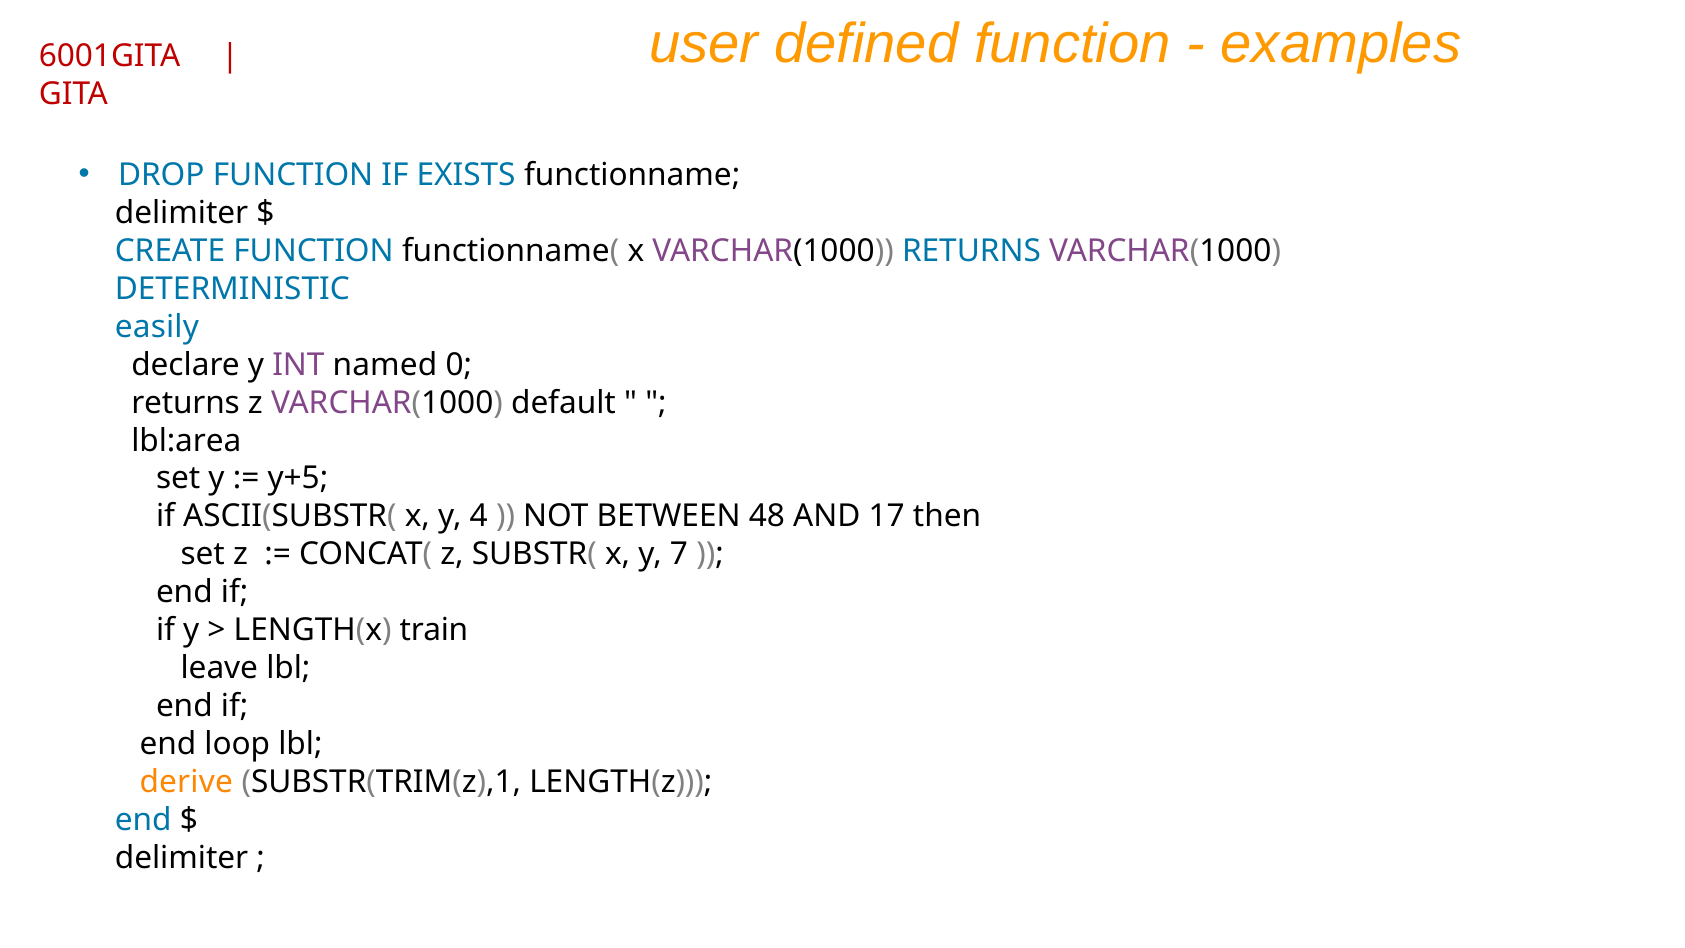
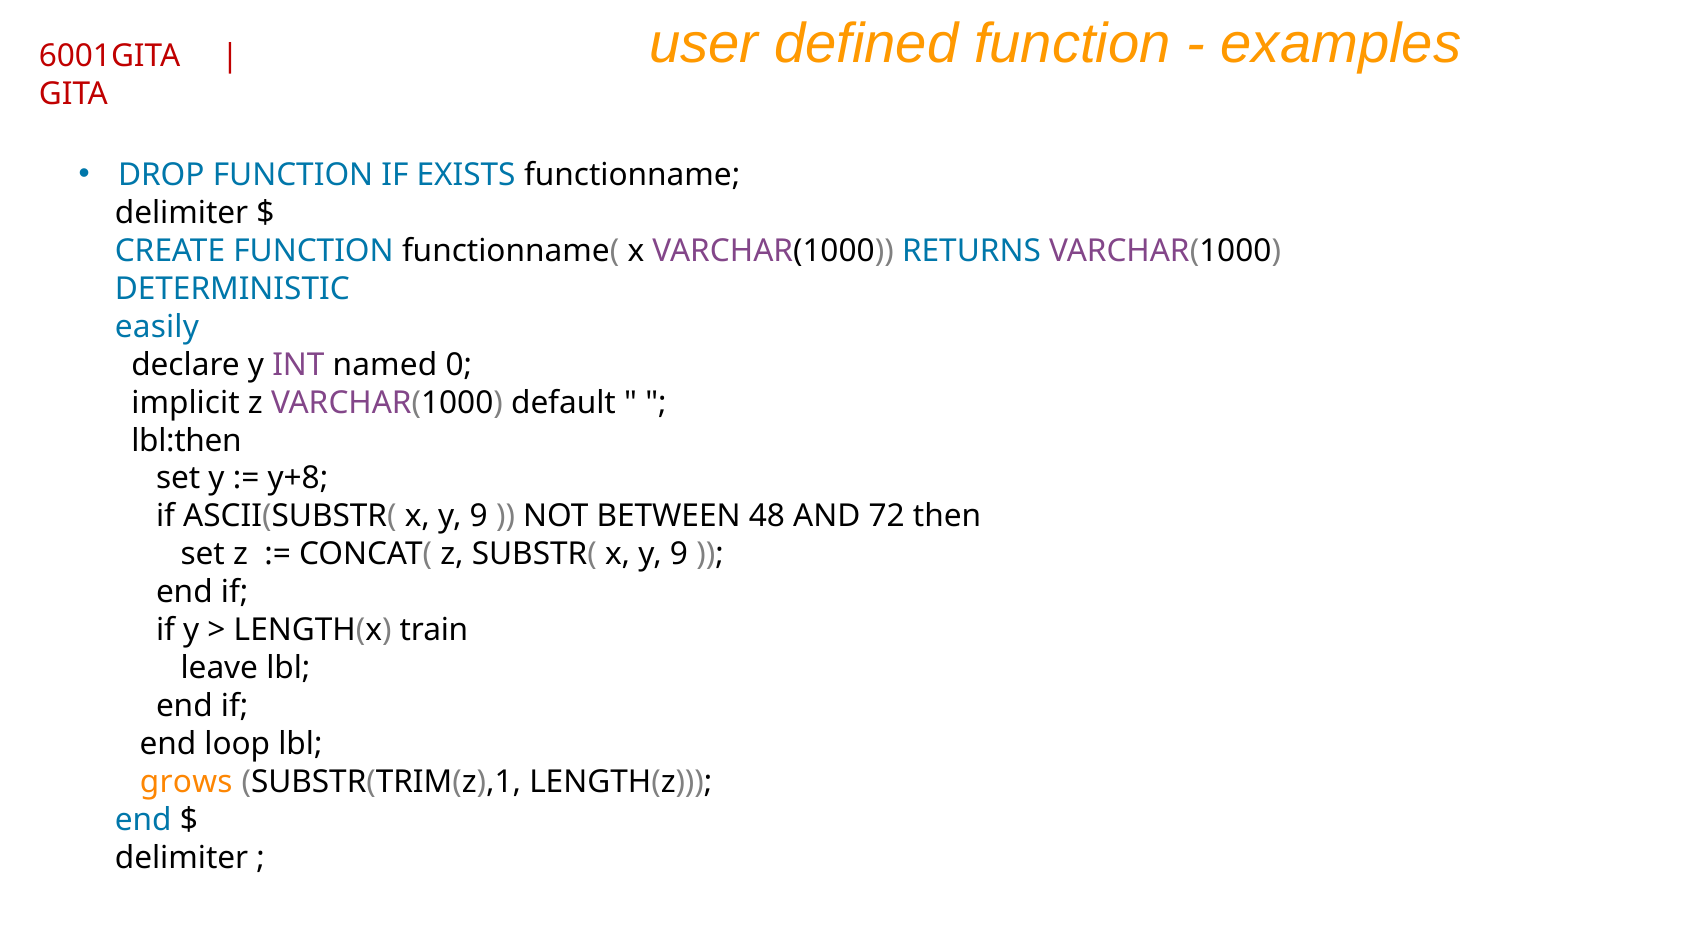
returns: returns -> implicit (186, 403)
lbl:area: lbl:area -> lbl:then (186, 440)
y+5: y+5 -> y+8 (298, 478)
ASCII(SUBSTR( x y 4: 4 -> 9 (479, 516)
17: 17 -> 72 (887, 516)
SUBSTR( x y 7: 7 -> 9 (679, 554)
derive: derive -> grows (186, 782)
